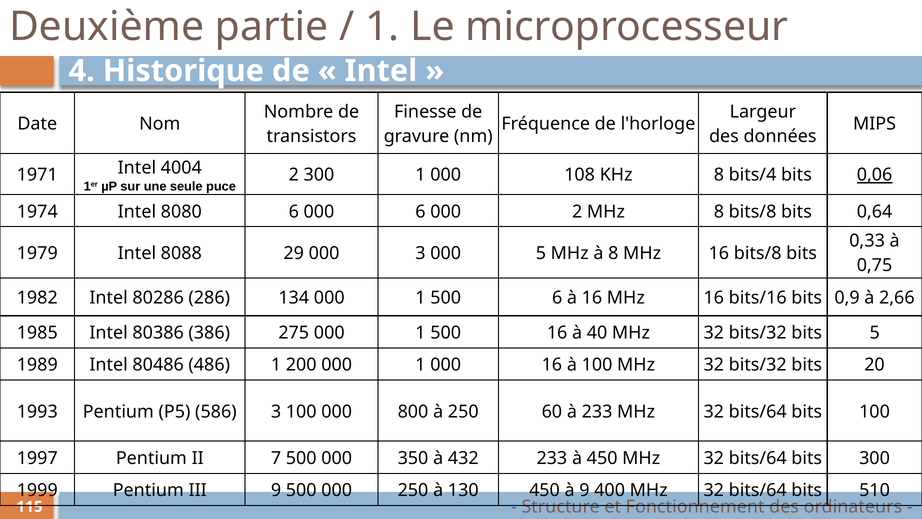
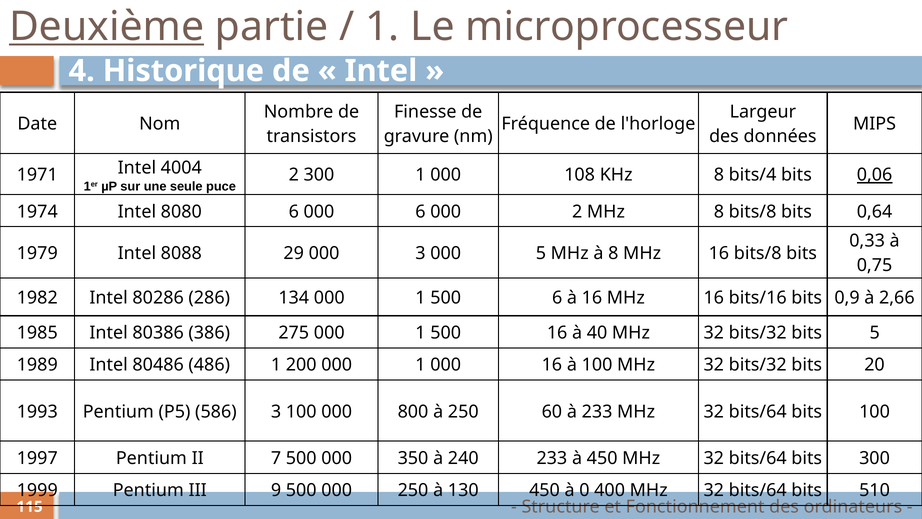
Deuxième underline: none -> present (107, 27)
432: 432 -> 240 (463, 458)
à 9: 9 -> 0 (584, 490)
